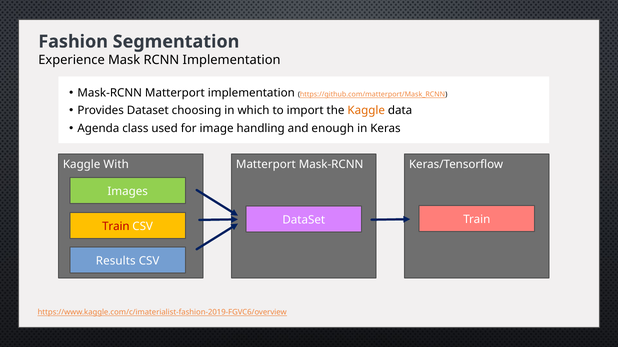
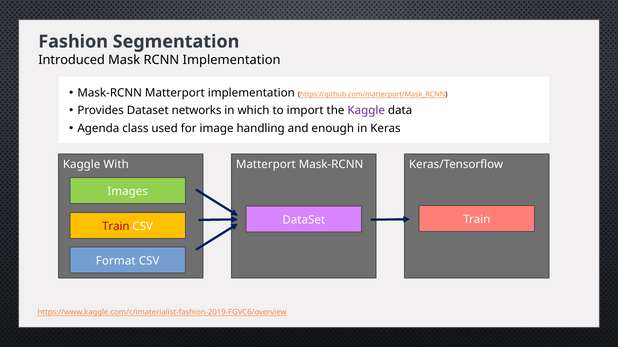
Experience: Experience -> Introduced (72, 60)
choosing: choosing -> networks (197, 111)
Kaggle colour: orange -> purple (366, 111)
Results: Results -> Format (116, 261)
